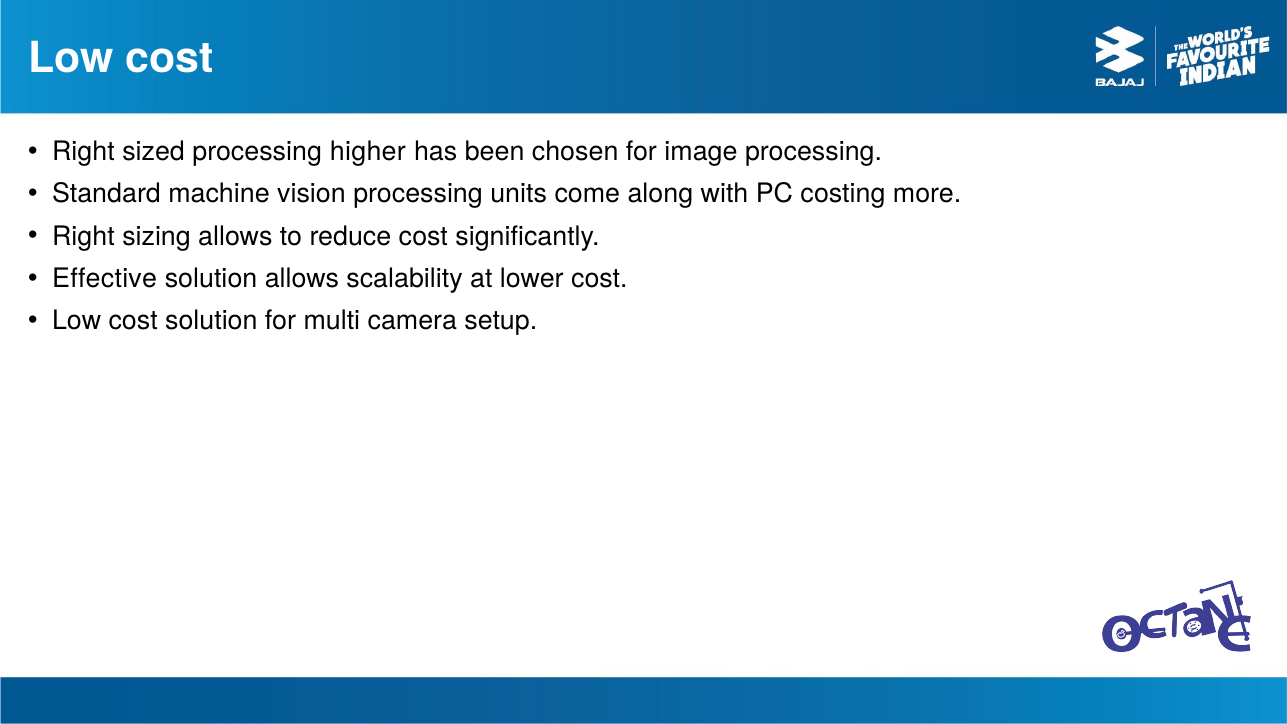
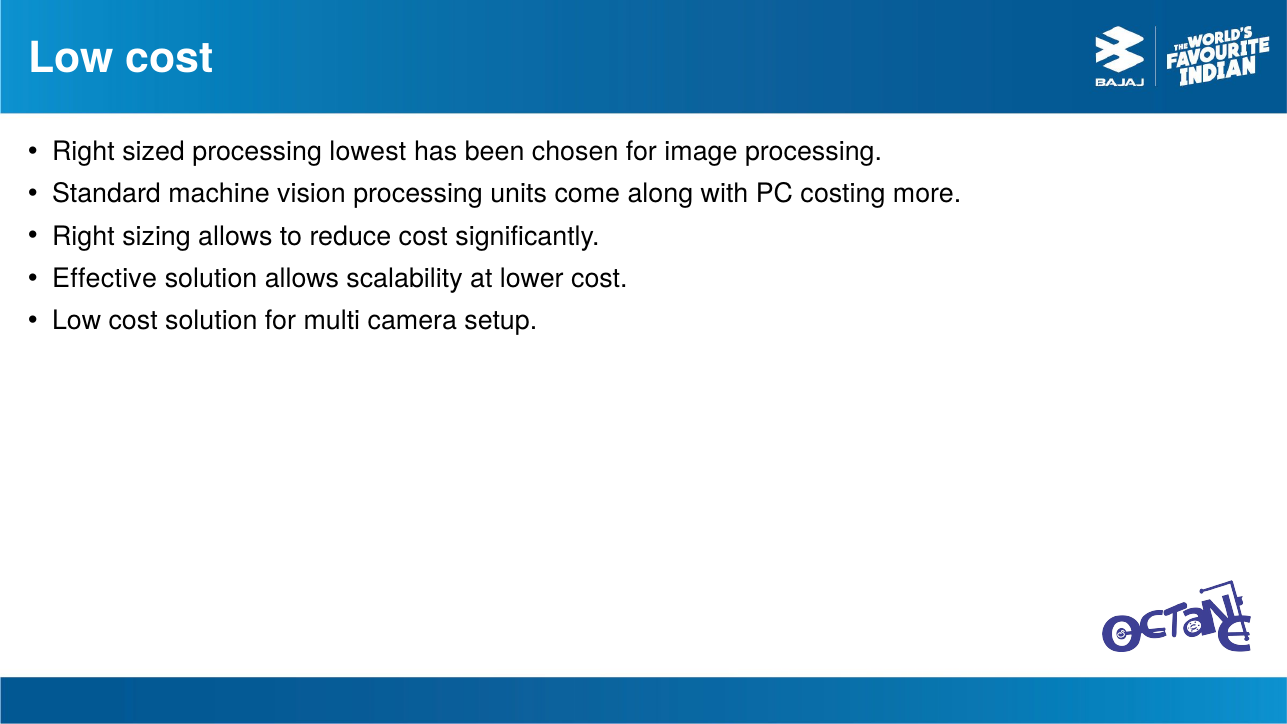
higher: higher -> lowest (368, 151)
